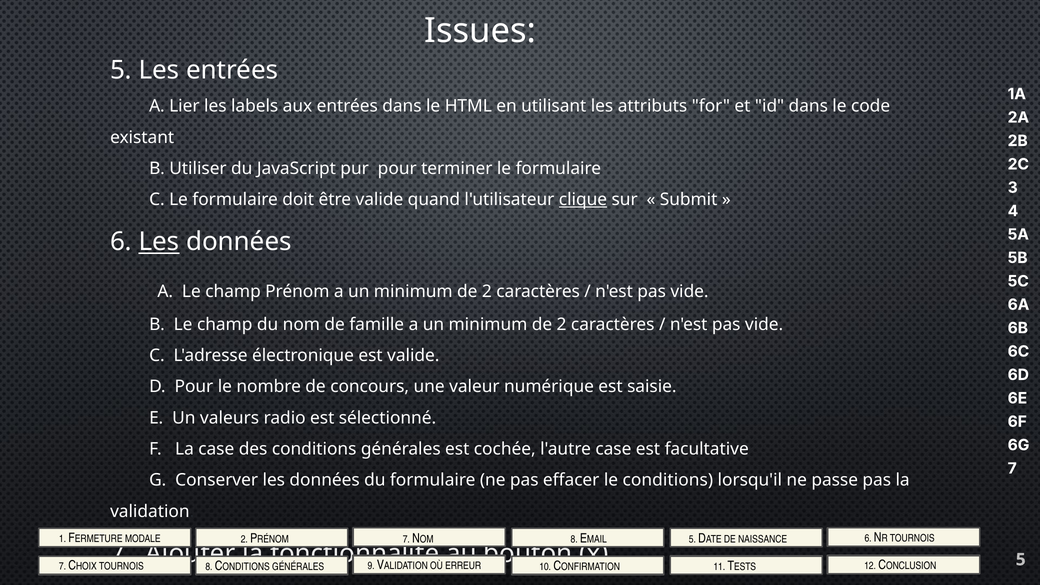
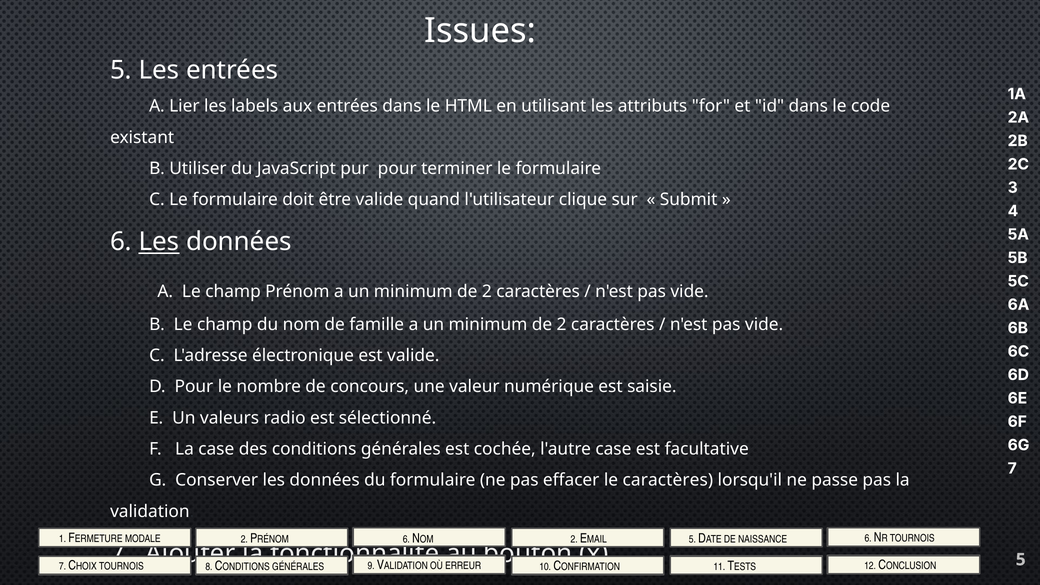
clique underline: present -> none (583, 200)
le conditions: conditions -> caractères (668, 480)
PRÉNOM 7: 7 -> 6 (406, 539)
NOM 8: 8 -> 2 (574, 539)
